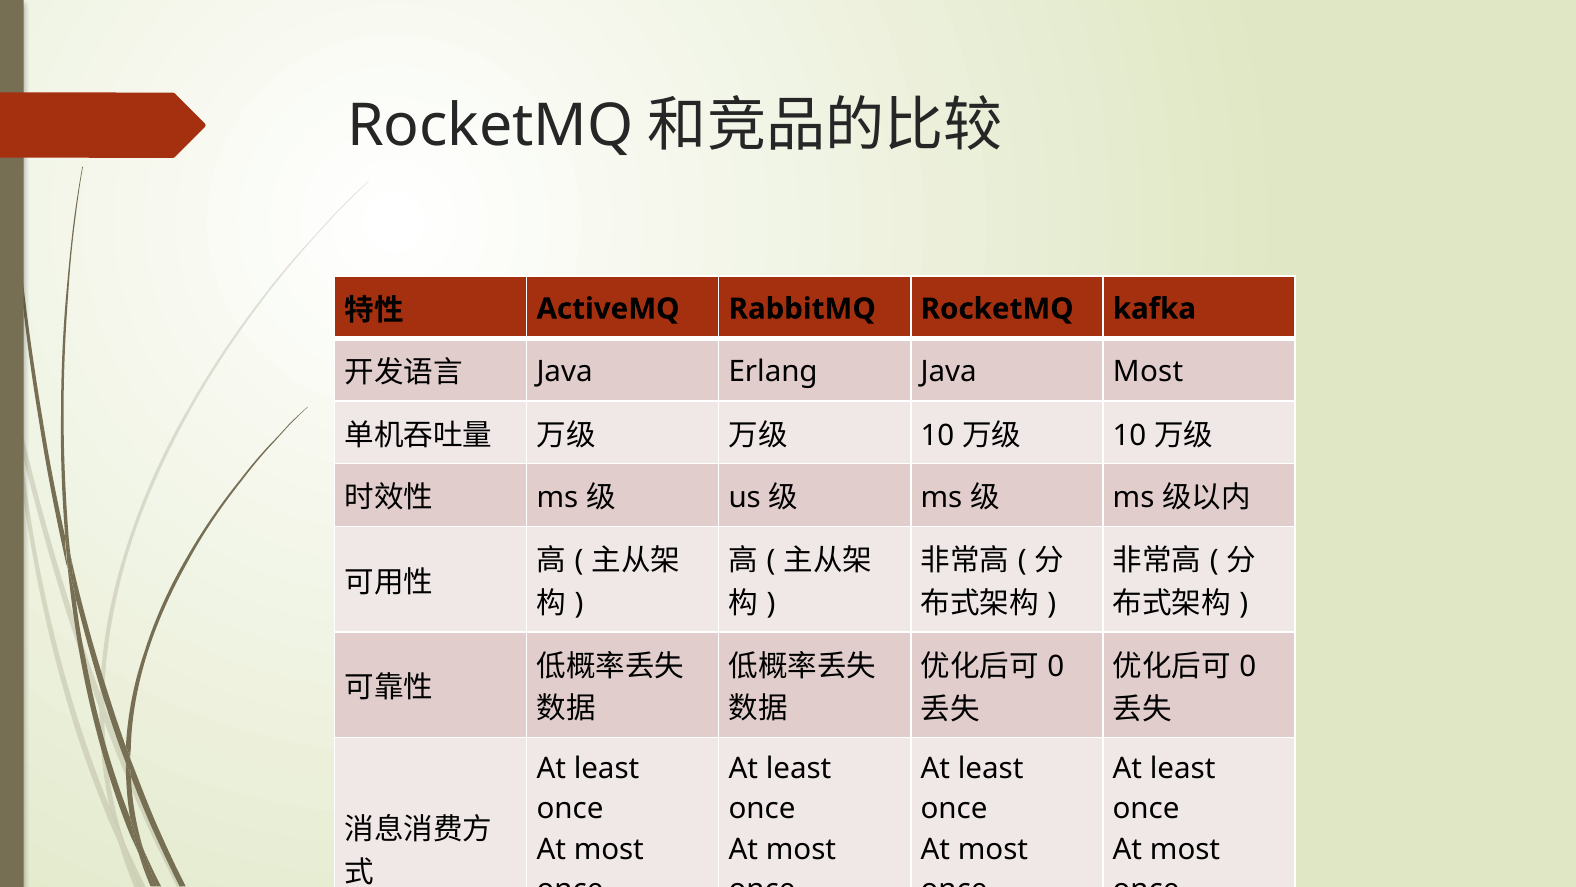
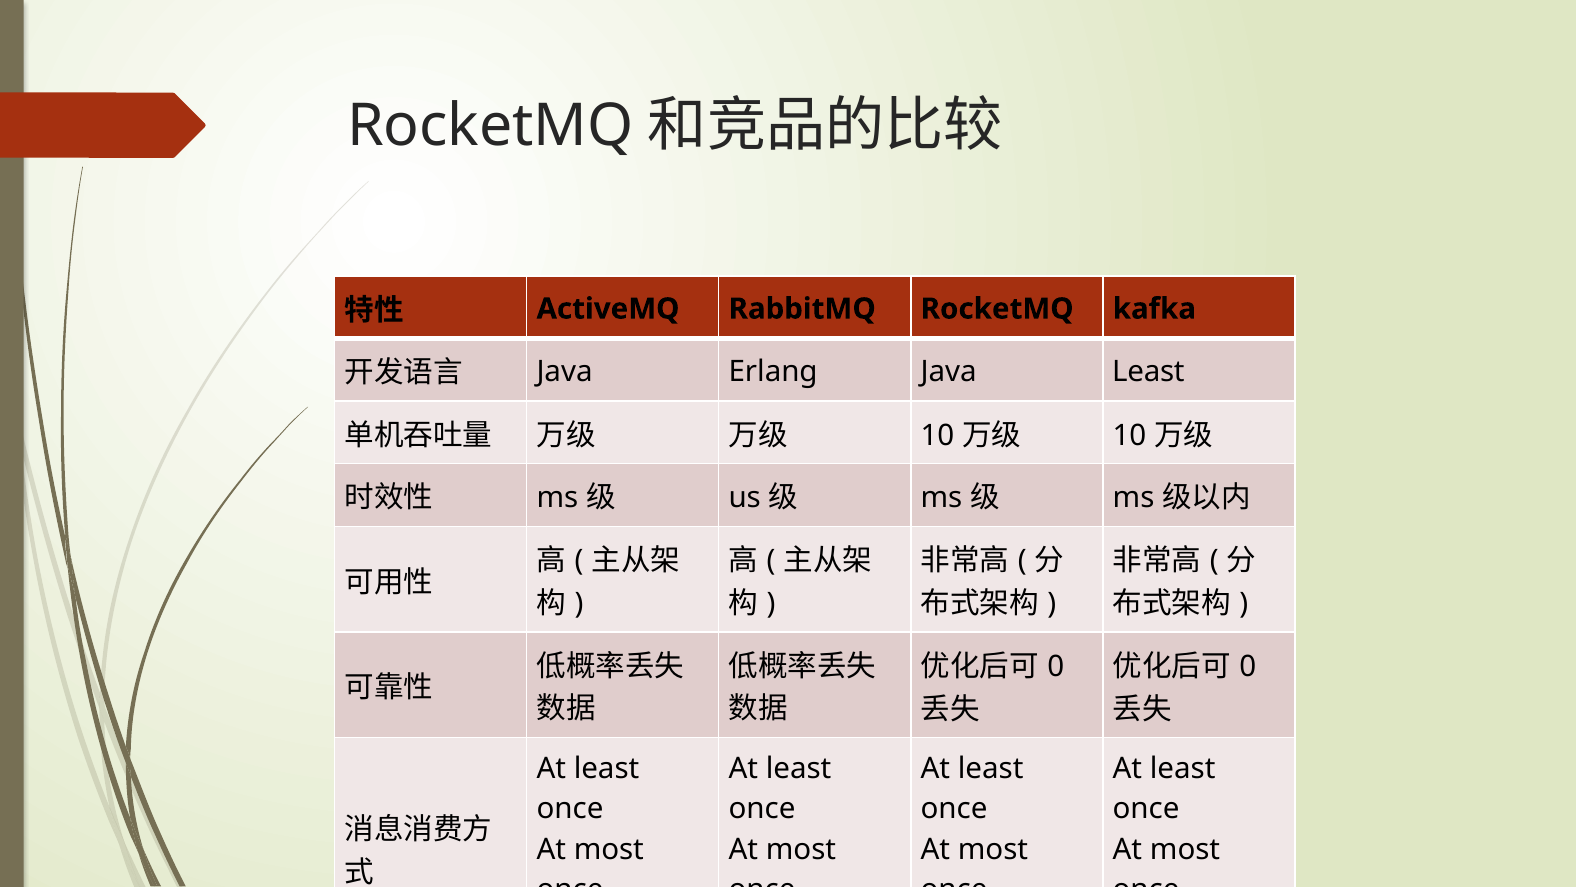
Java Most: Most -> Least (1148, 371)
